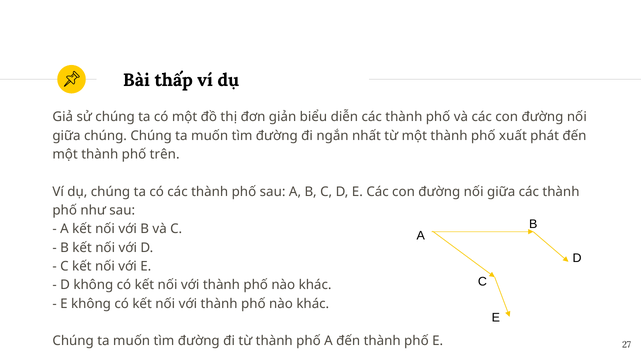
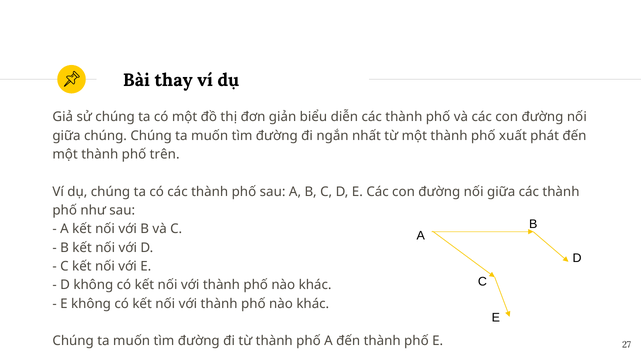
thấp: thấp -> thay (174, 80)
